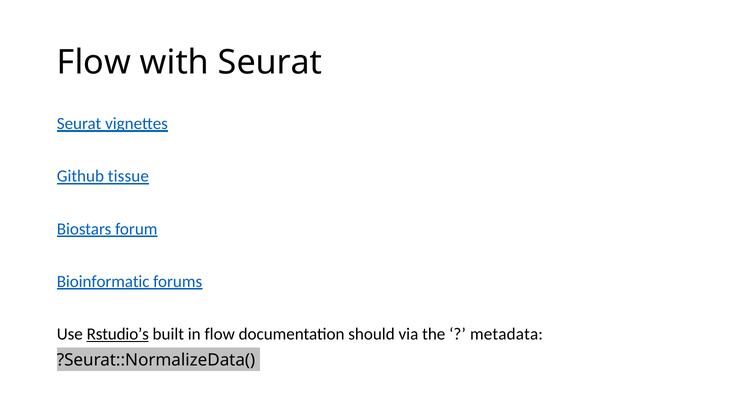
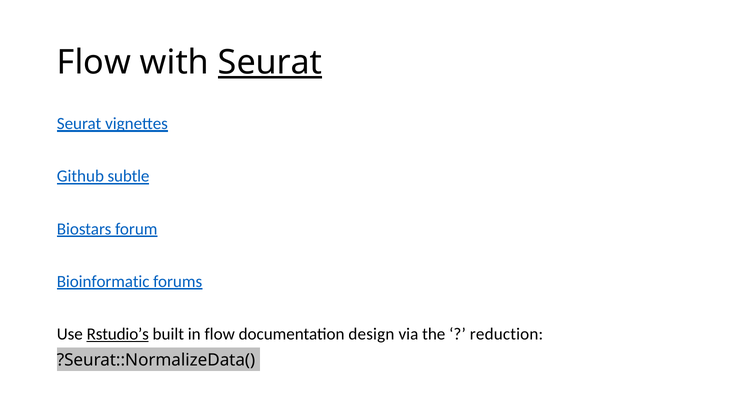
Seurat underline: none -> present (270, 63)
tissue: tissue -> subtle (129, 176)
should: should -> design (371, 334)
metadata: metadata -> reduction (506, 334)
